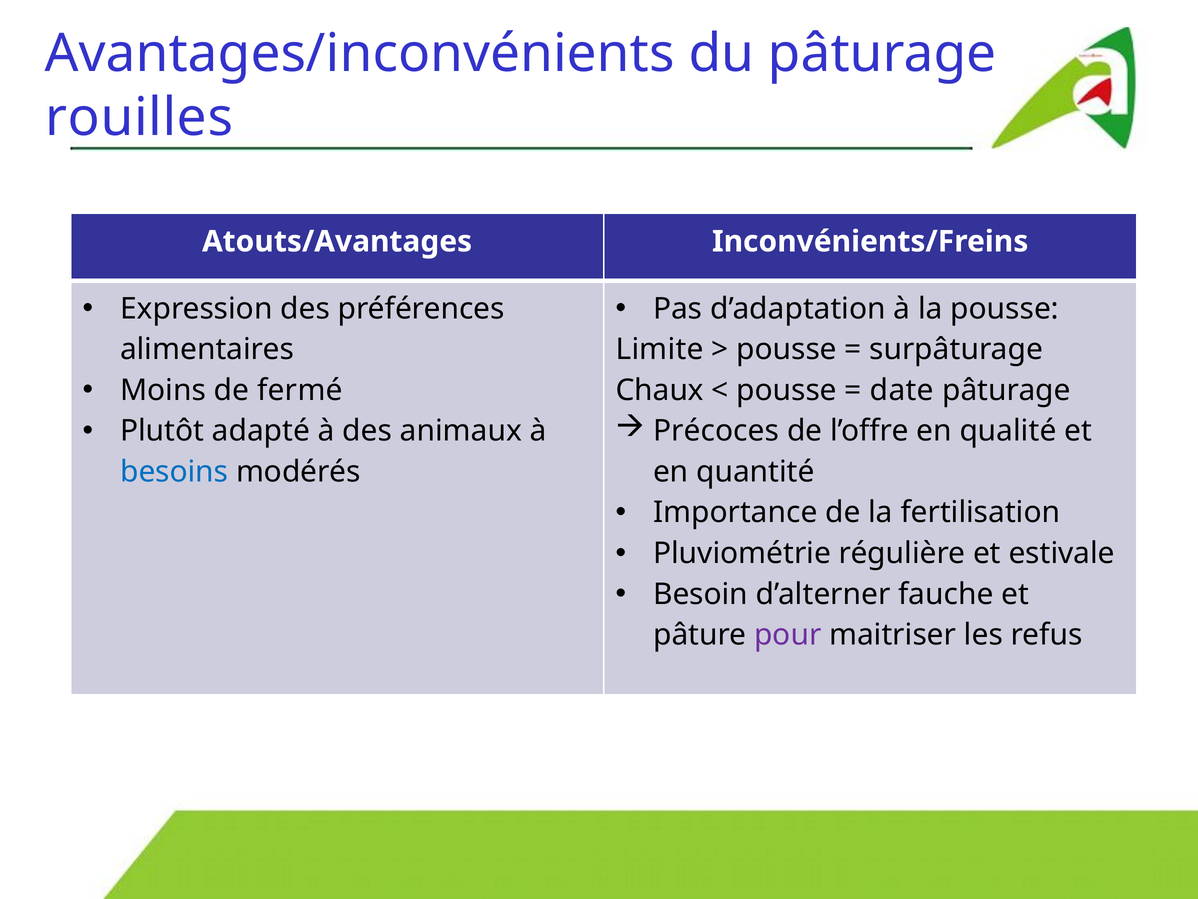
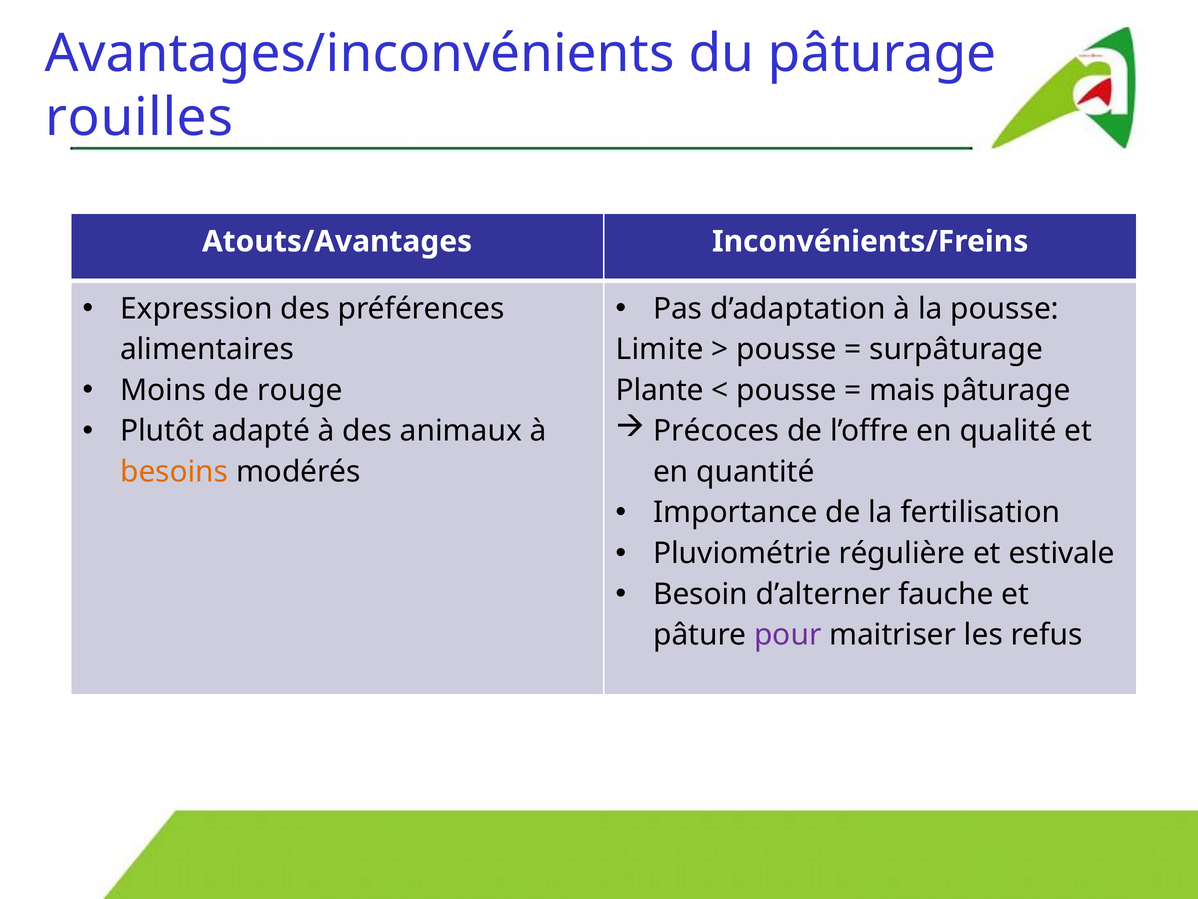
fermé: fermé -> rouge (300, 390)
Chaux: Chaux -> Plante (660, 390)
date: date -> mais (902, 390)
besoins colour: blue -> orange (174, 472)
